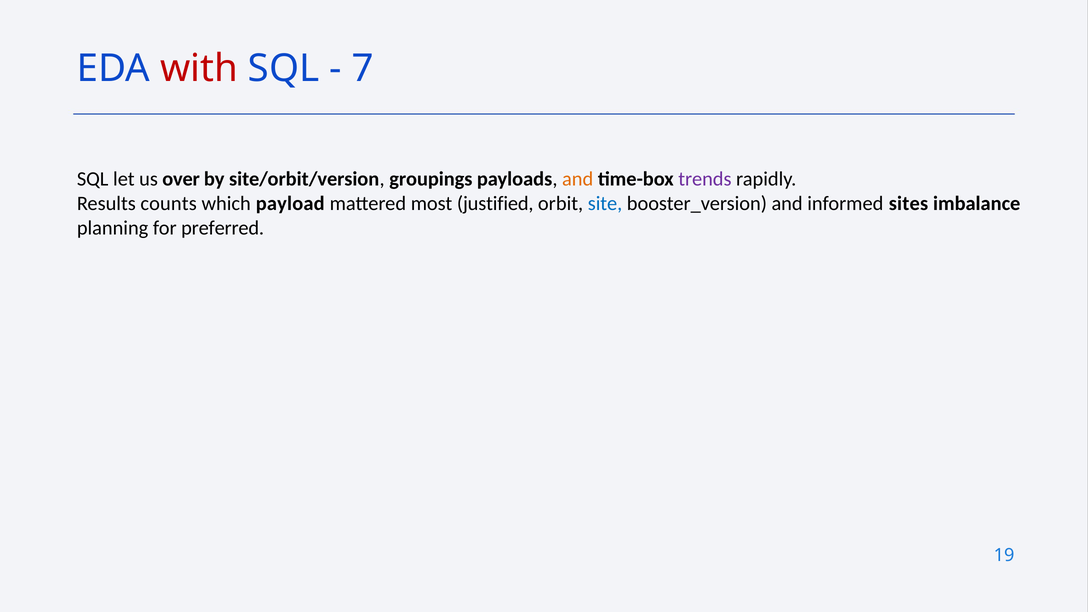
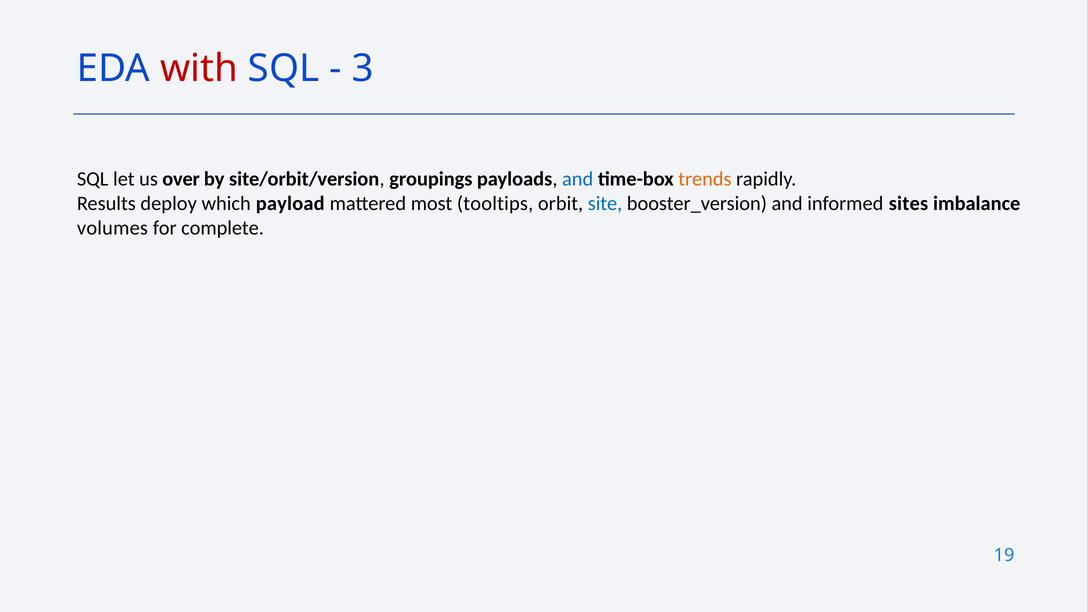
7: 7 -> 3 (363, 69)
and colour: orange -> blue (578, 179)
trends colour: purple -> orange (705, 179)
counts: counts -> deploy (169, 203)
justified: justified -> tooltips (495, 203)
planning: planning -> volumes (112, 228)
preferred: preferred -> complete (223, 228)
